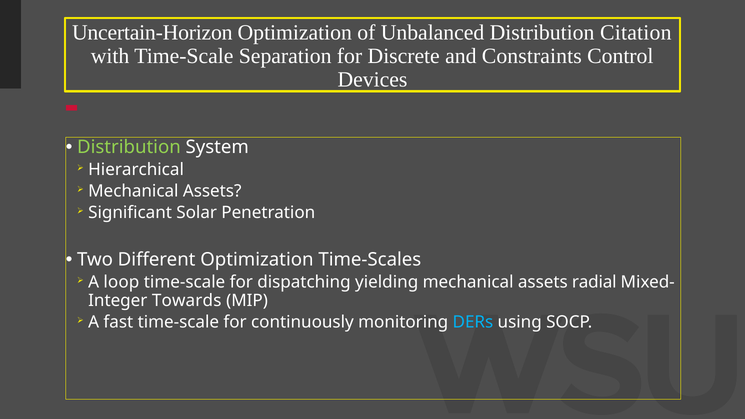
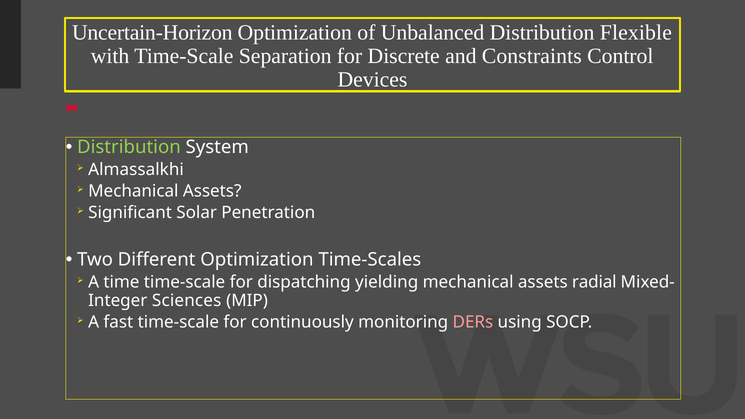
Citation: Citation -> Flexible (636, 32)
Hierarchical: Hierarchical -> Almassalkhi (136, 170)
loop: loop -> time (121, 282)
Towards: Towards -> Sciences (187, 300)
DERs colour: light blue -> pink (473, 322)
